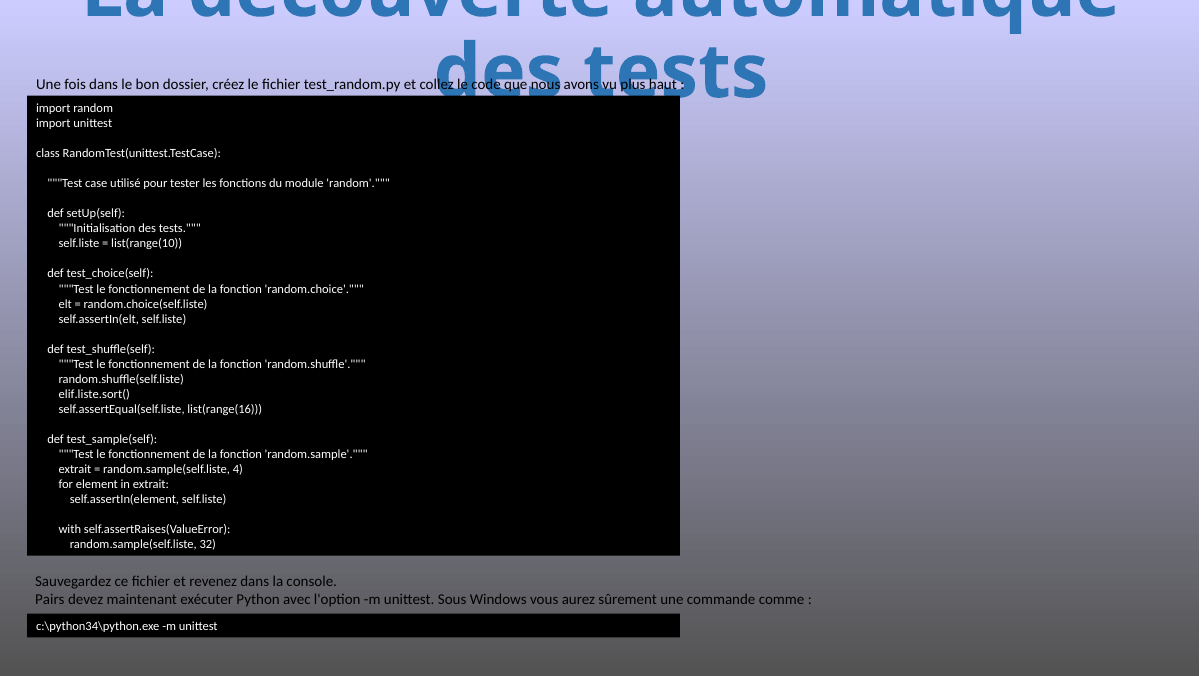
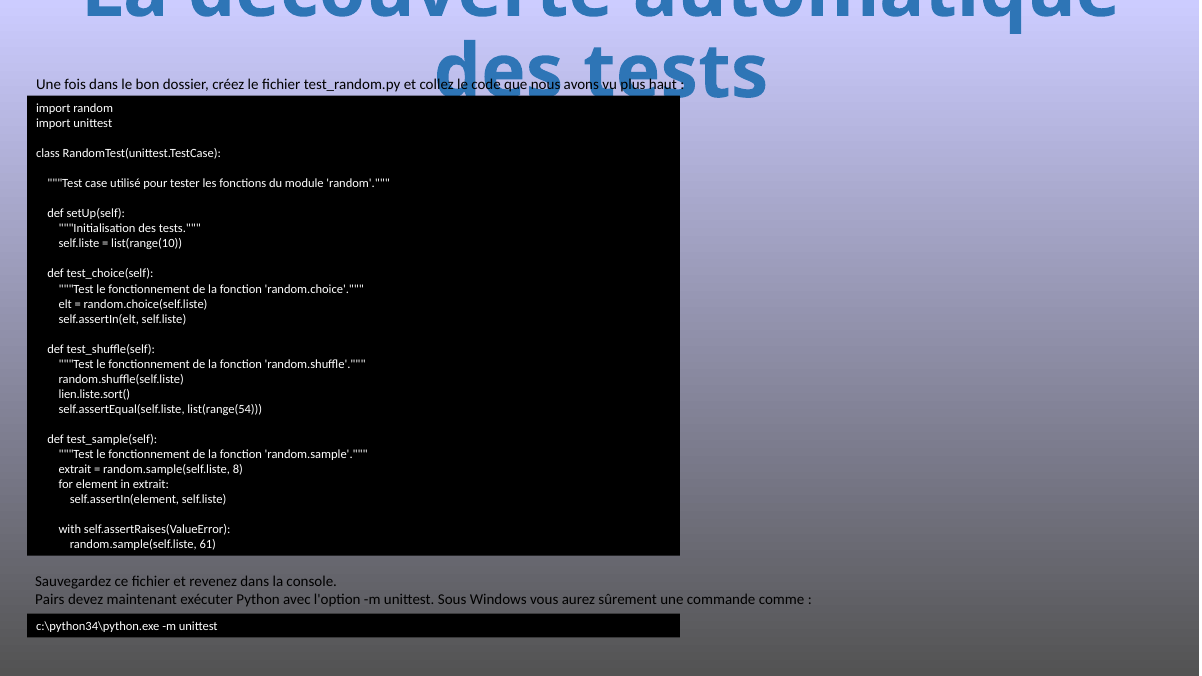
elif.liste.sort(: elif.liste.sort( -> lien.liste.sort( (94, 394)
list(range(16: list(range(16 -> list(range(54 (225, 409)
4: 4 -> 8 (238, 470)
32: 32 -> 61 (208, 545)
